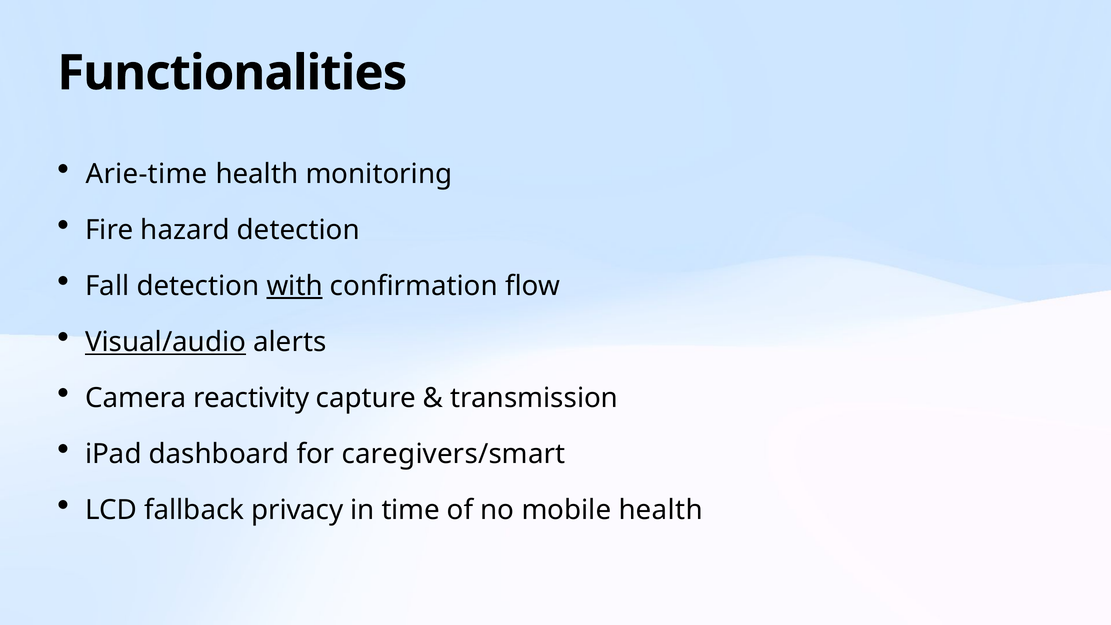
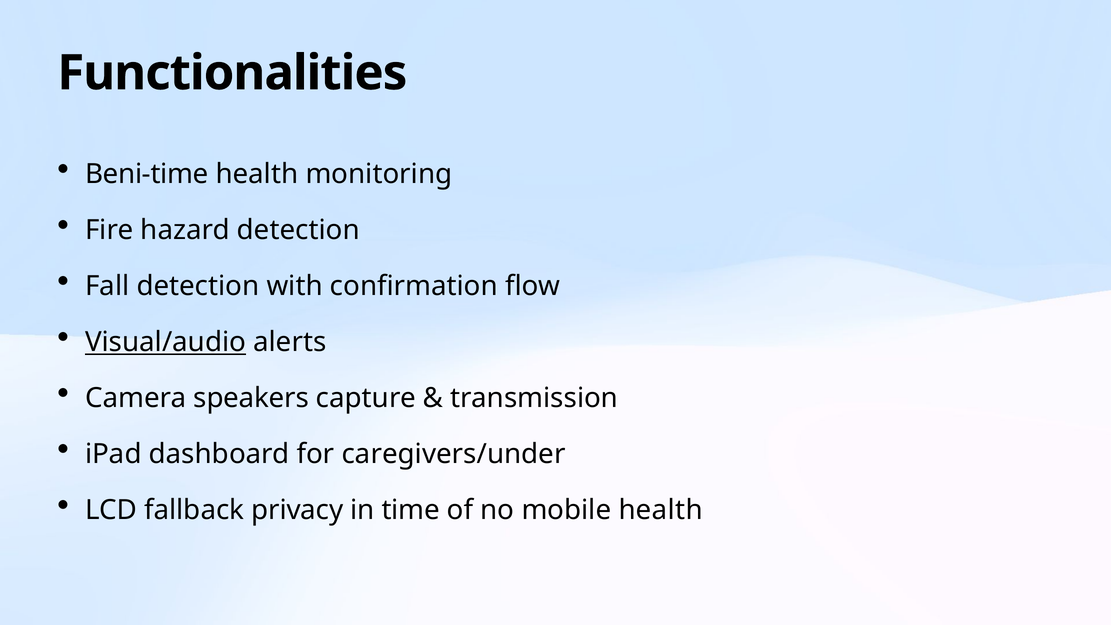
Arie-time: Arie-time -> Beni-time (147, 174)
with underline: present -> none (295, 286)
reactivity: reactivity -> speakers (251, 398)
caregivers/smart: caregivers/smart -> caregivers/under (454, 454)
